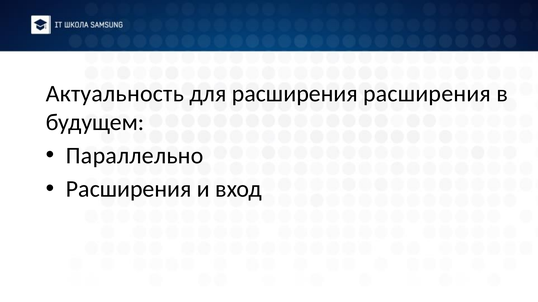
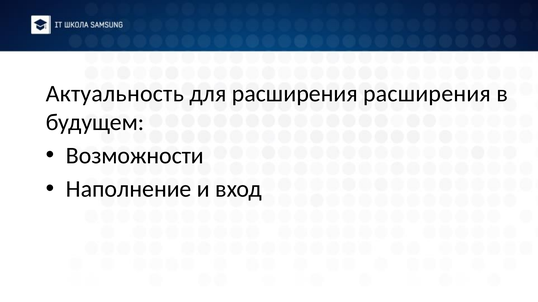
Параллельно: Параллельно -> Возможности (135, 156)
Расширения: Расширения -> Наполнение (129, 189)
